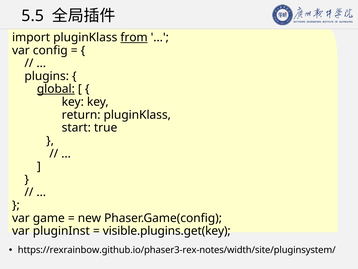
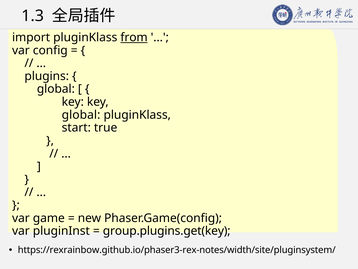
5.5: 5.5 -> 1.3 (33, 16)
global underline: present -> none (56, 89)
return: return -> global (81, 115)
visible.plugins.get(key: visible.plugins.get(key -> group.plugins.get(key (167, 231)
